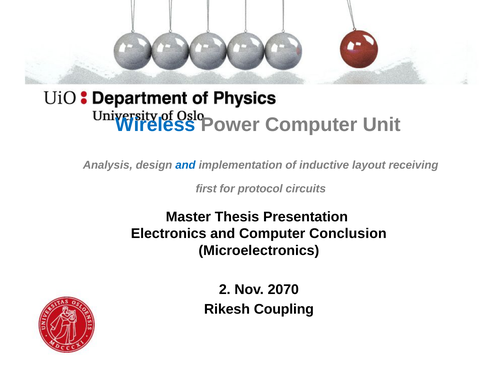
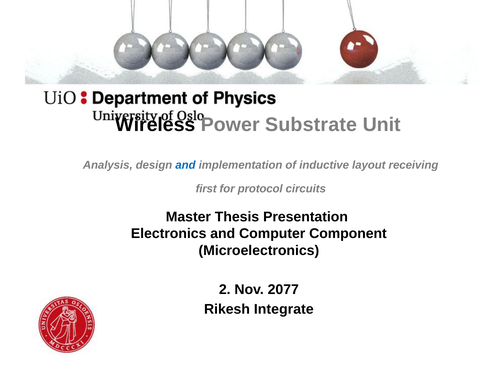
Wireless colour: blue -> black (155, 125)
Power Computer: Computer -> Substrate (311, 125)
Conclusion: Conclusion -> Component (348, 234)
2070: 2070 -> 2077 (283, 290)
Coupling: Coupling -> Integrate (284, 309)
